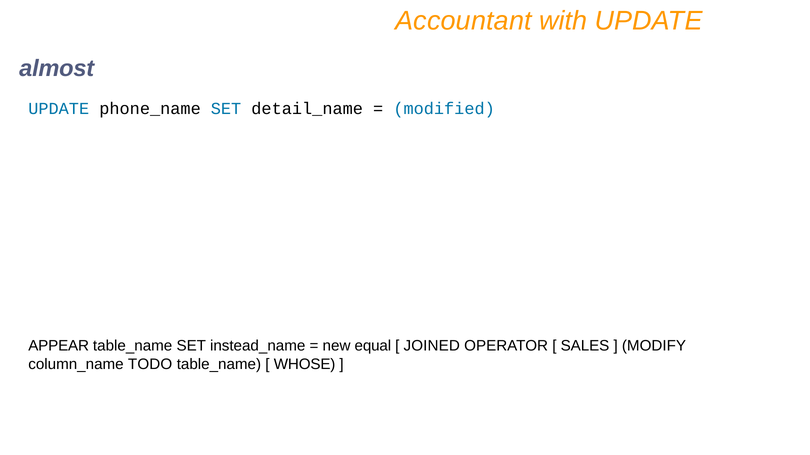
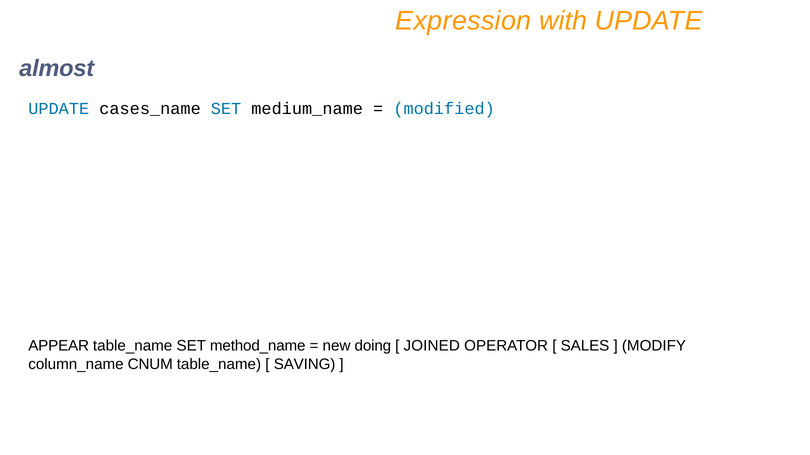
Accountant: Accountant -> Expression (463, 21)
phone_name: phone_name -> cases_name (150, 109)
detail_name: detail_name -> medium_name (307, 109)
instead_name: instead_name -> method_name (258, 346)
equal: equal -> doing (373, 346)
TODO: TODO -> CNUM (150, 365)
WHOSE: WHOSE -> SAVING (305, 365)
